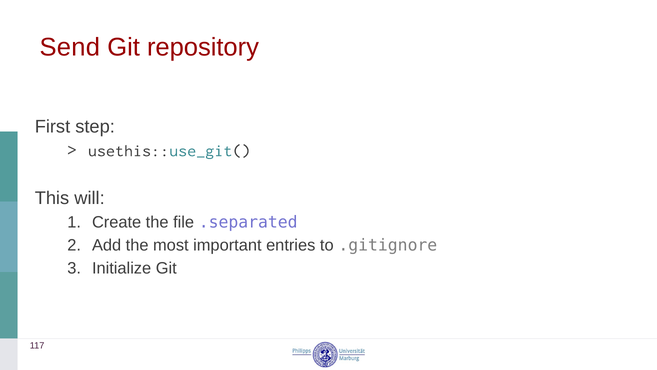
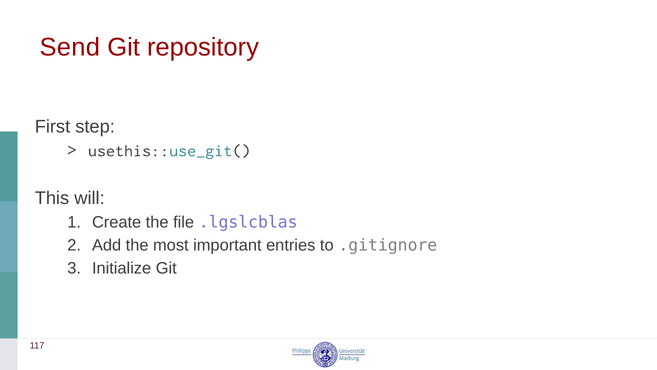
.separated: .separated -> .lgslcblas (248, 222)
